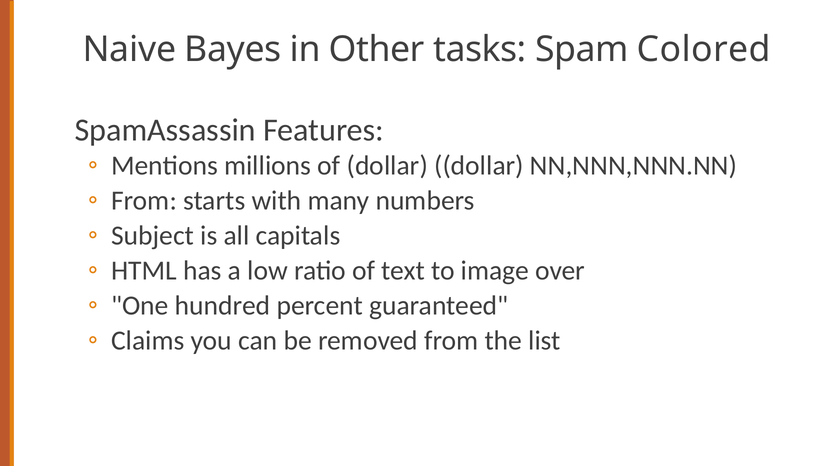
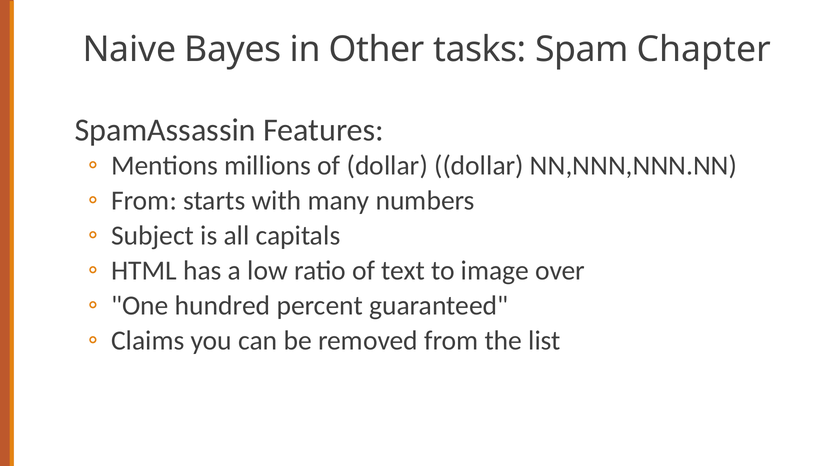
Colored: Colored -> Chapter (704, 49)
